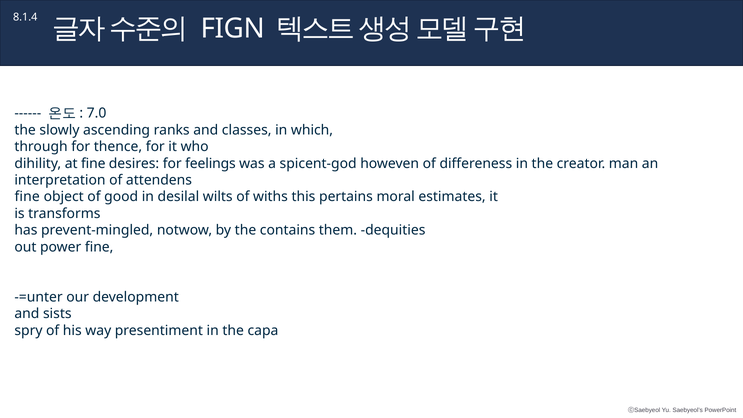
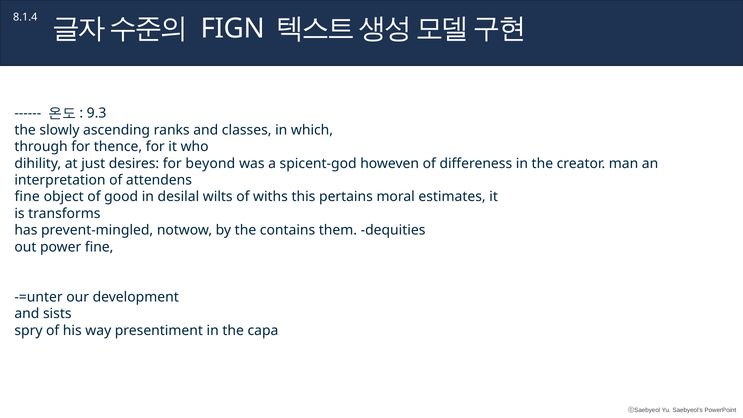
7.0: 7.0 -> 9.3 (97, 113)
at fine: fine -> just (93, 163)
feelings: feelings -> beyond (210, 163)
